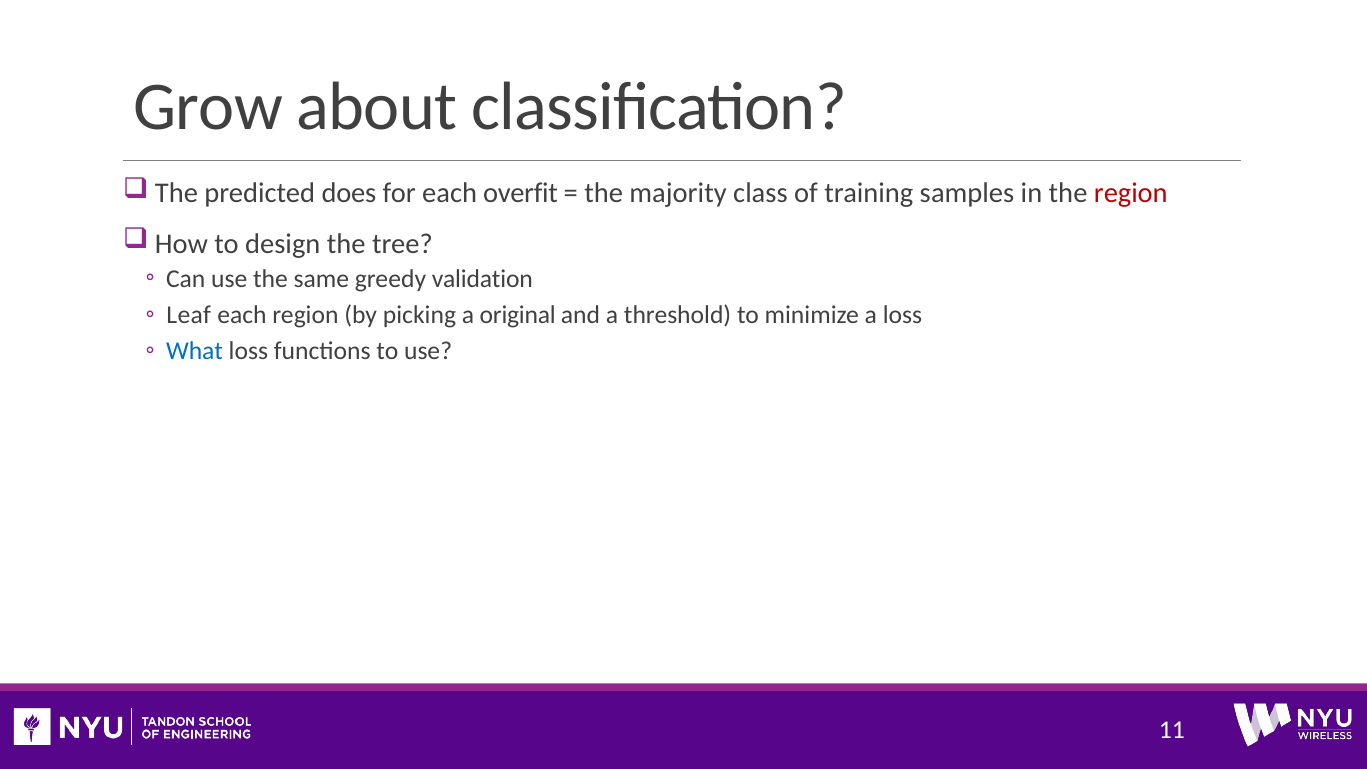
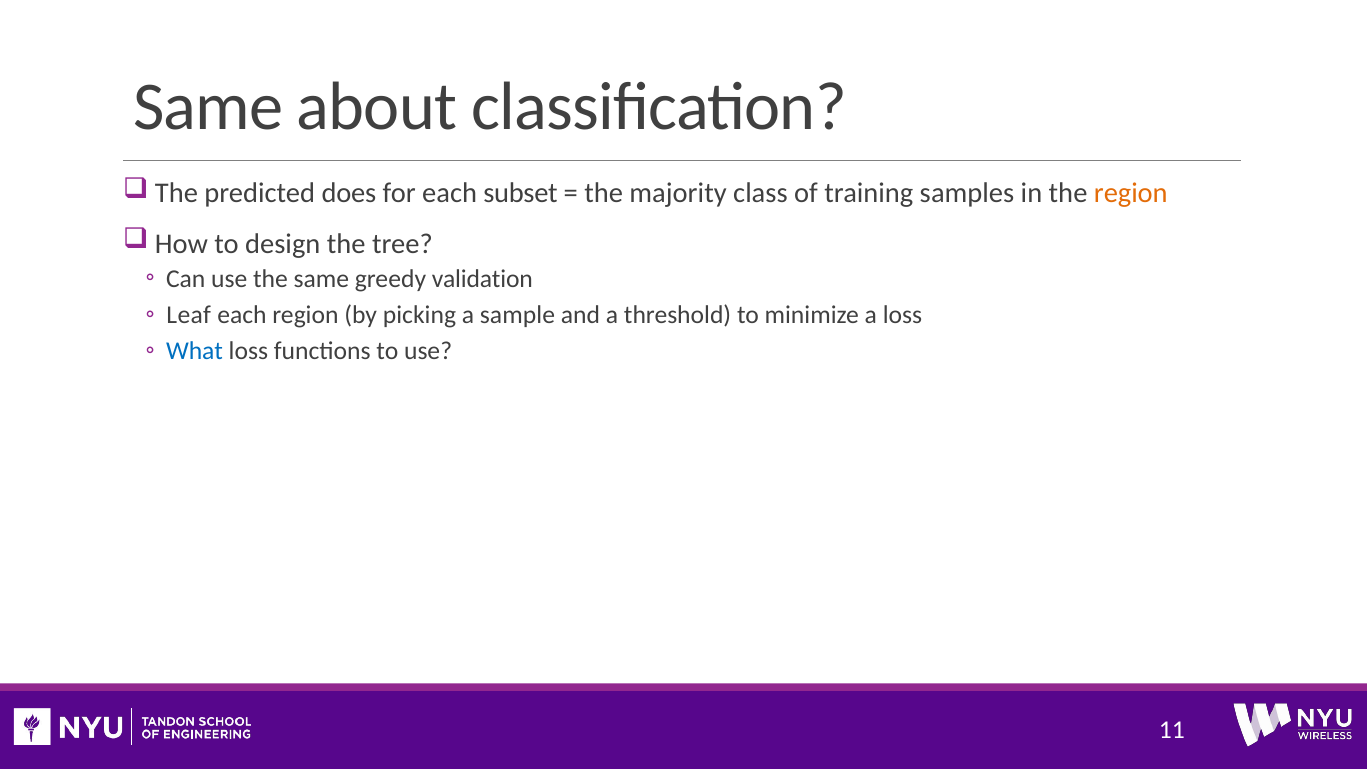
Grow: Grow -> Same (208, 107)
overfit: overfit -> subset (521, 193)
region colour: red -> orange (1131, 193)
original: original -> sample (517, 315)
